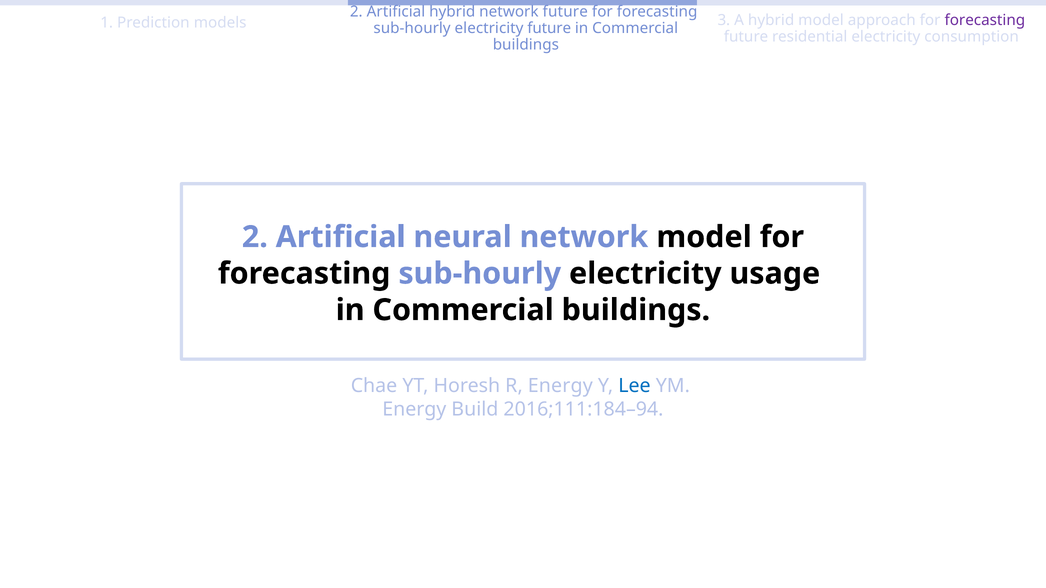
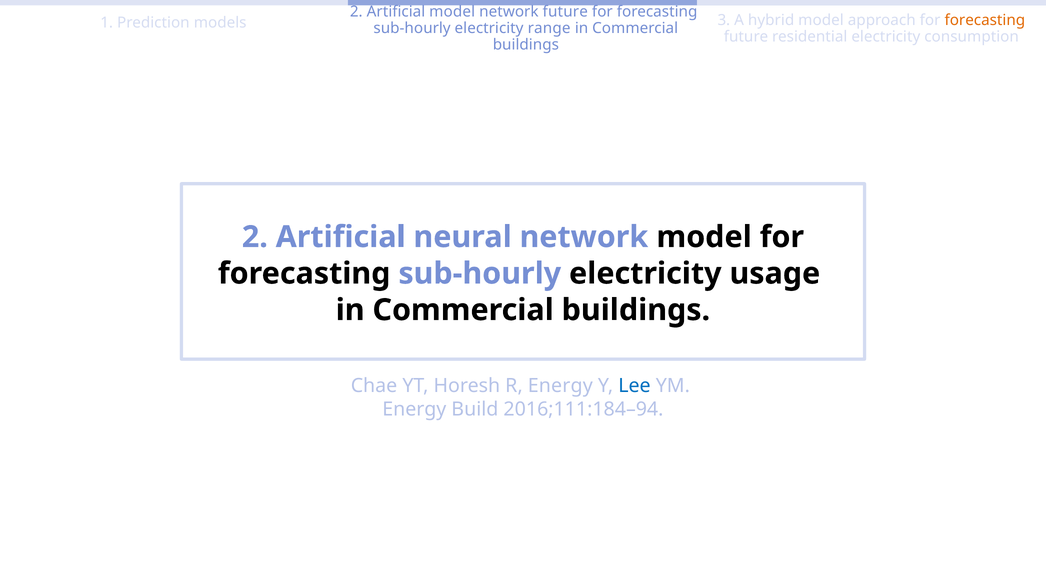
Artificial hybrid: hybrid -> model (452, 12)
forecasting colour: purple -> orange (985, 20)
electricity future: future -> range (549, 28)
